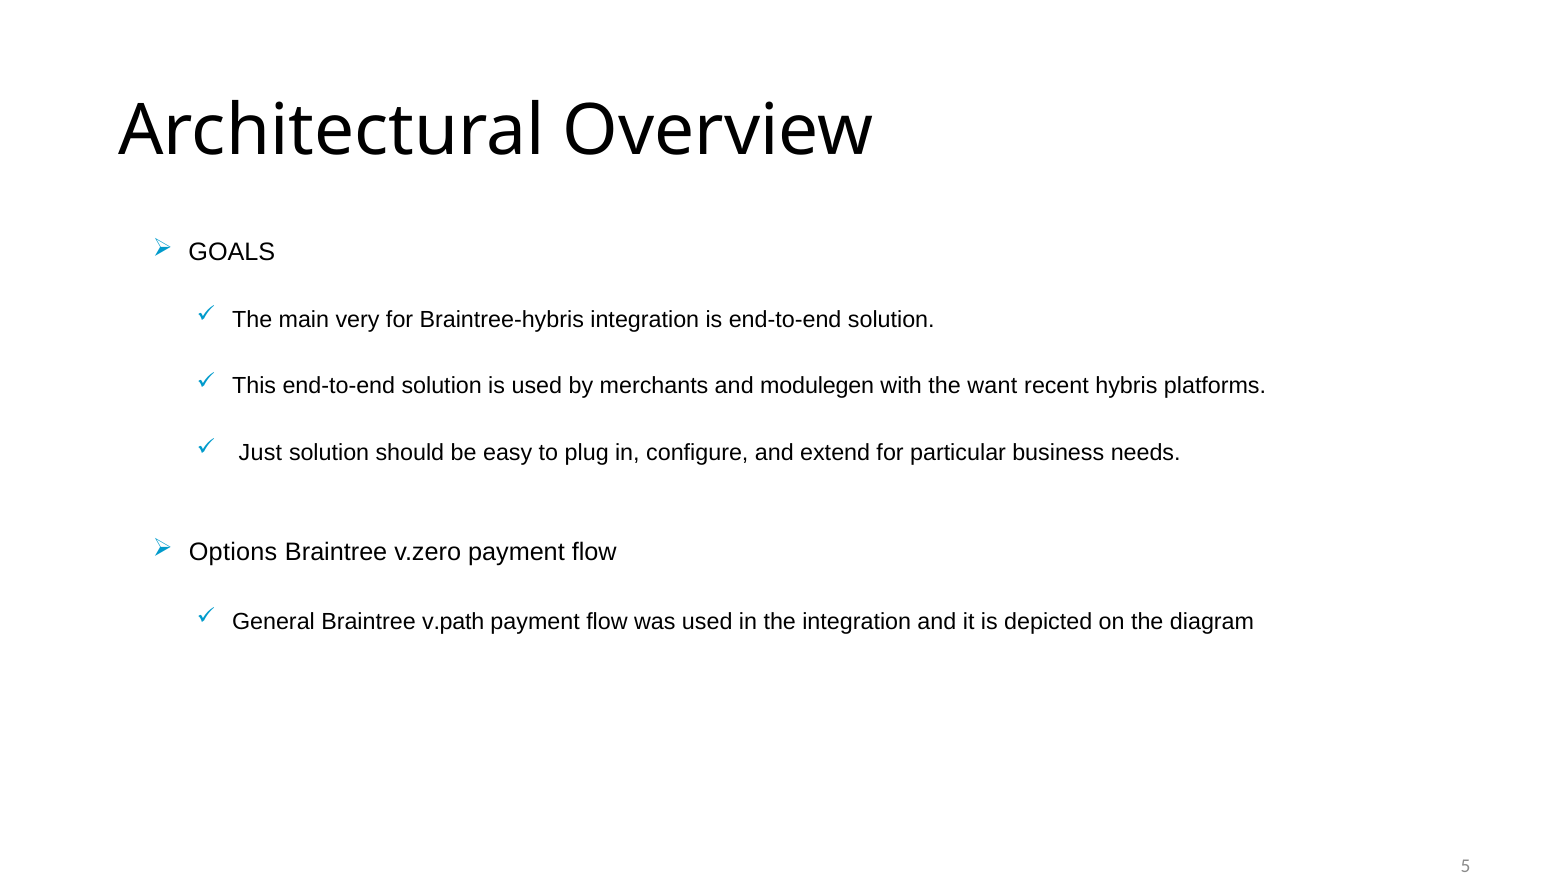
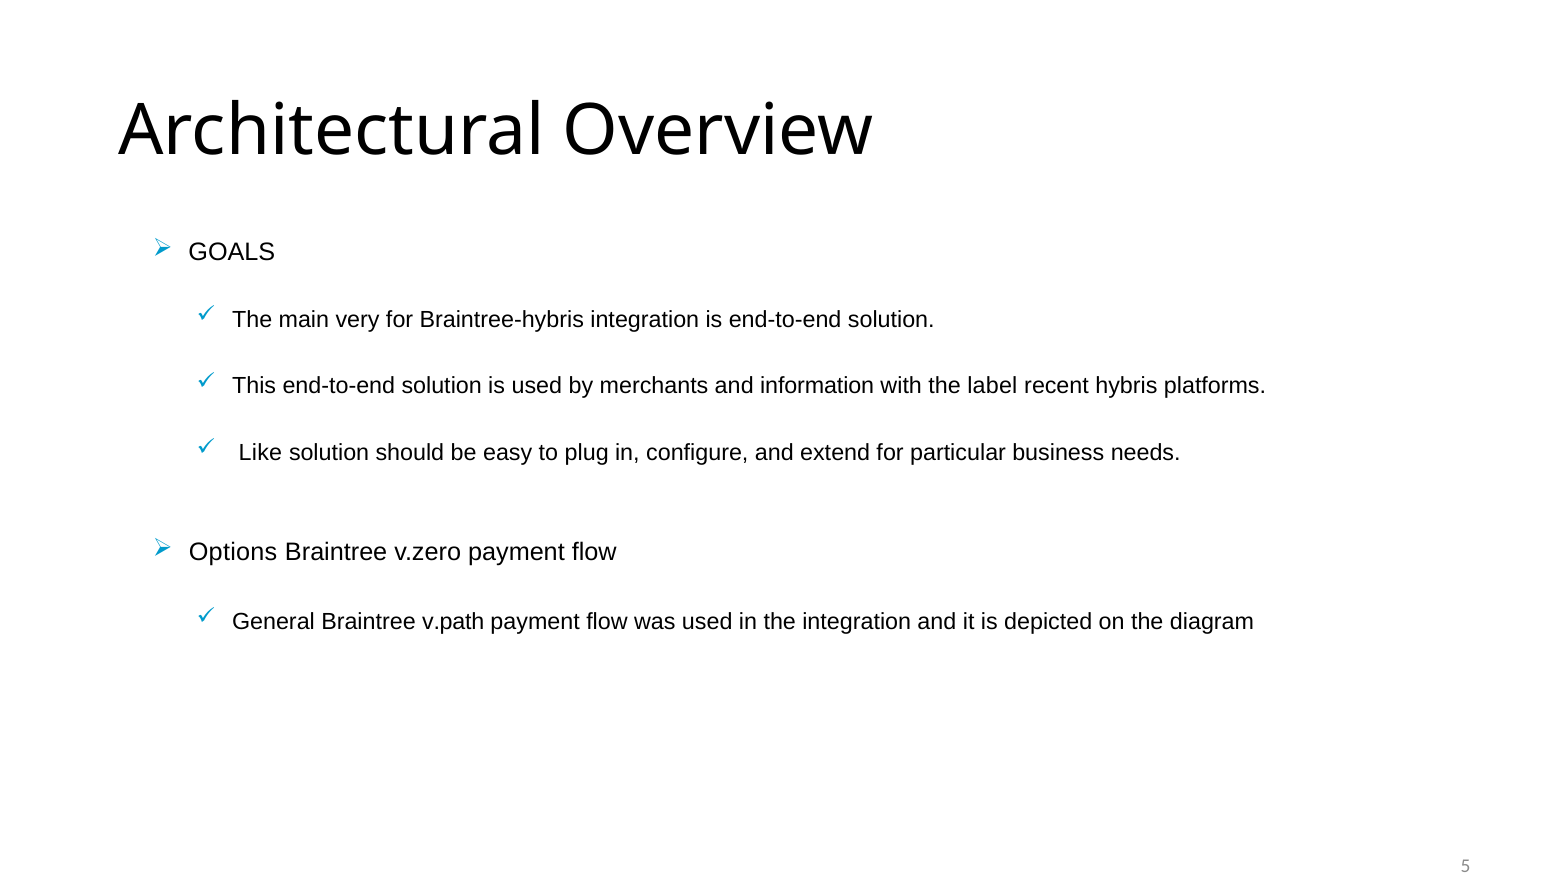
modulegen: modulegen -> information (817, 386)
want: want -> label (992, 386)
Just: Just -> Like (260, 453)
